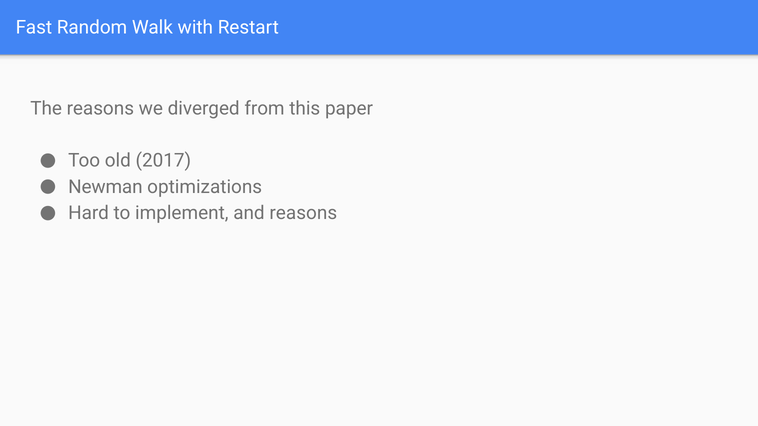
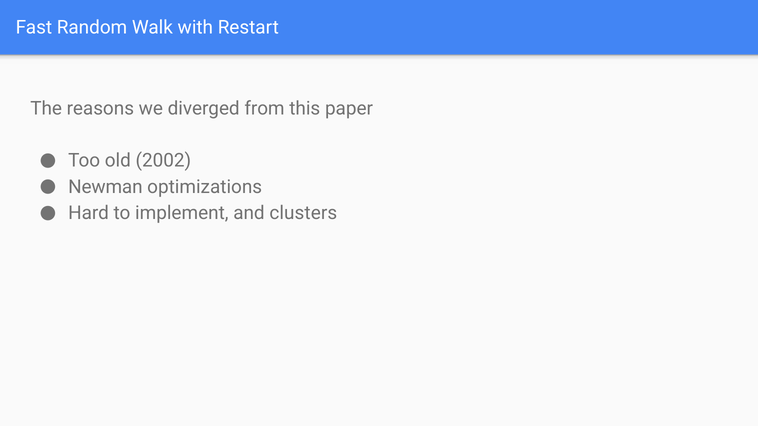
2017: 2017 -> 2002 (163, 161)
and reasons: reasons -> clusters (303, 213)
